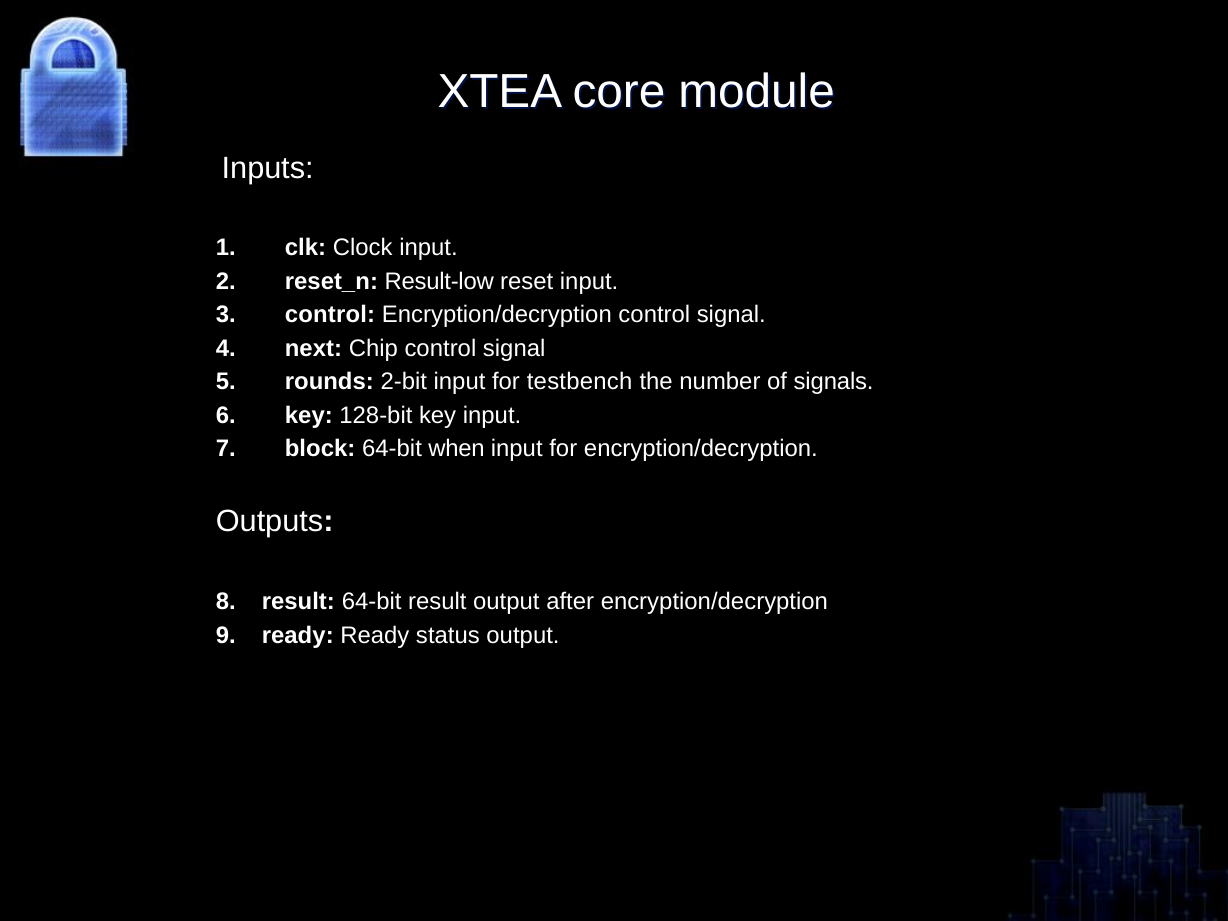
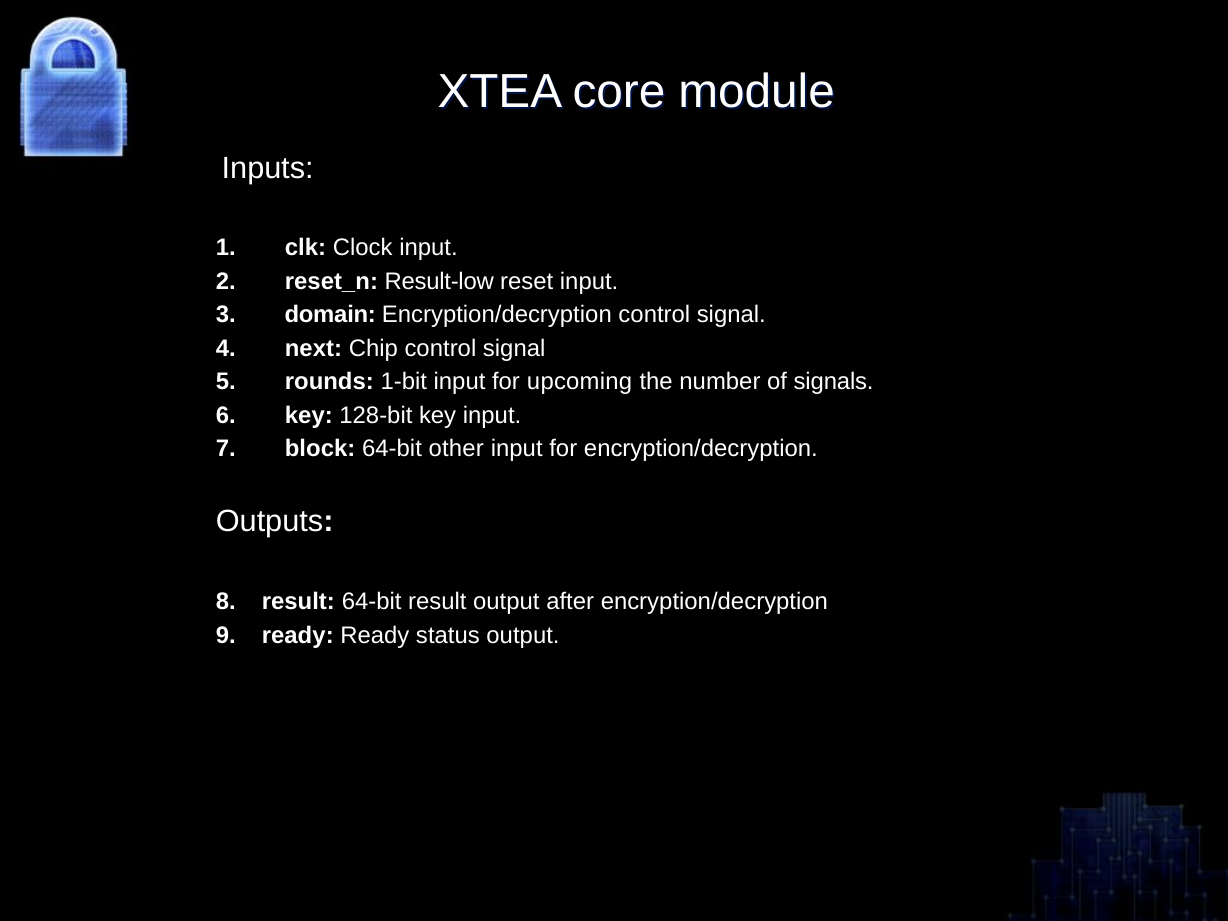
control: control -> domain (330, 315)
2-bit: 2-bit -> 1-bit (404, 382)
testbench: testbench -> upcoming (580, 382)
when: when -> other (456, 449)
